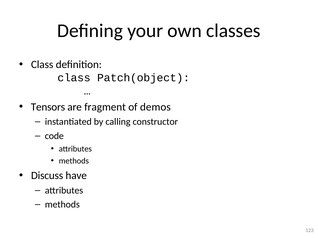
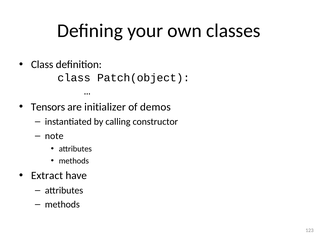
fragment: fragment -> initializer (105, 107)
code: code -> note (54, 136)
Discuss: Discuss -> Extract (47, 176)
